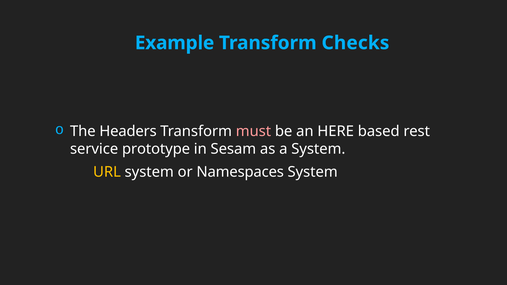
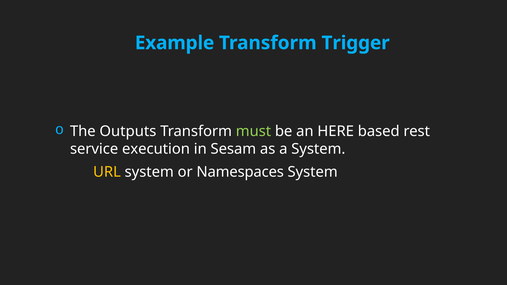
Checks: Checks -> Trigger (356, 43)
Headers: Headers -> Outputs (128, 131)
must colour: pink -> light green (253, 131)
prototype: prototype -> execution (156, 149)
